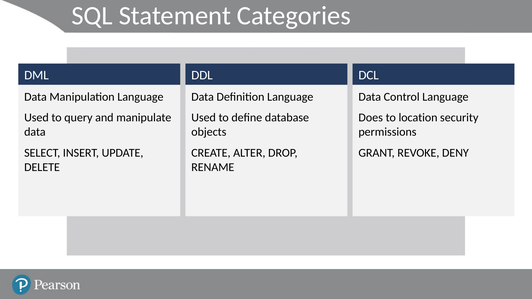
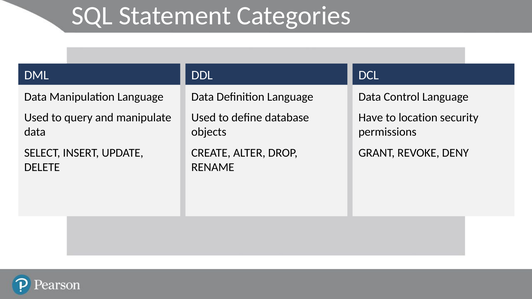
Does: Does -> Have (371, 118)
